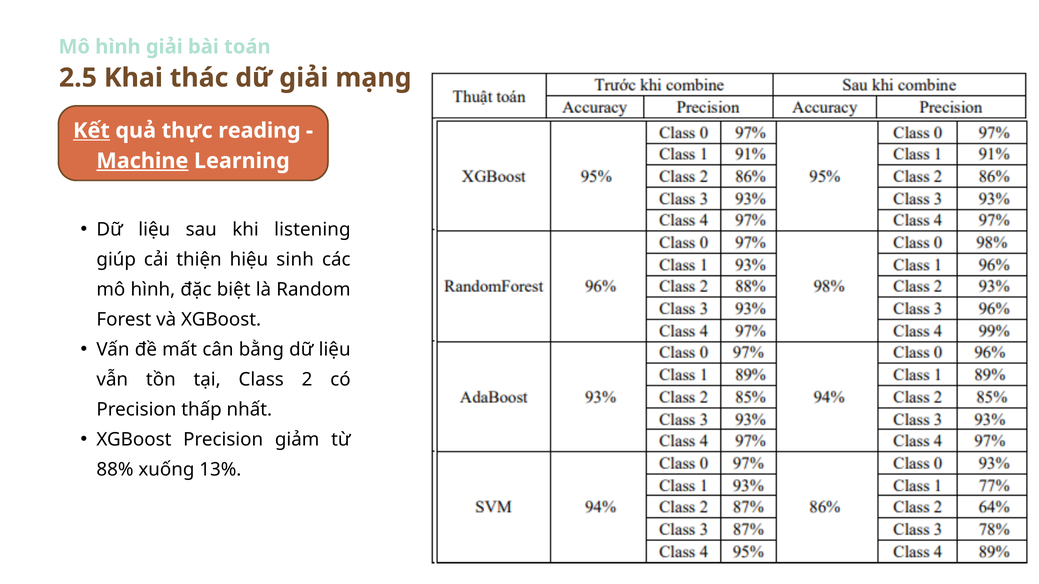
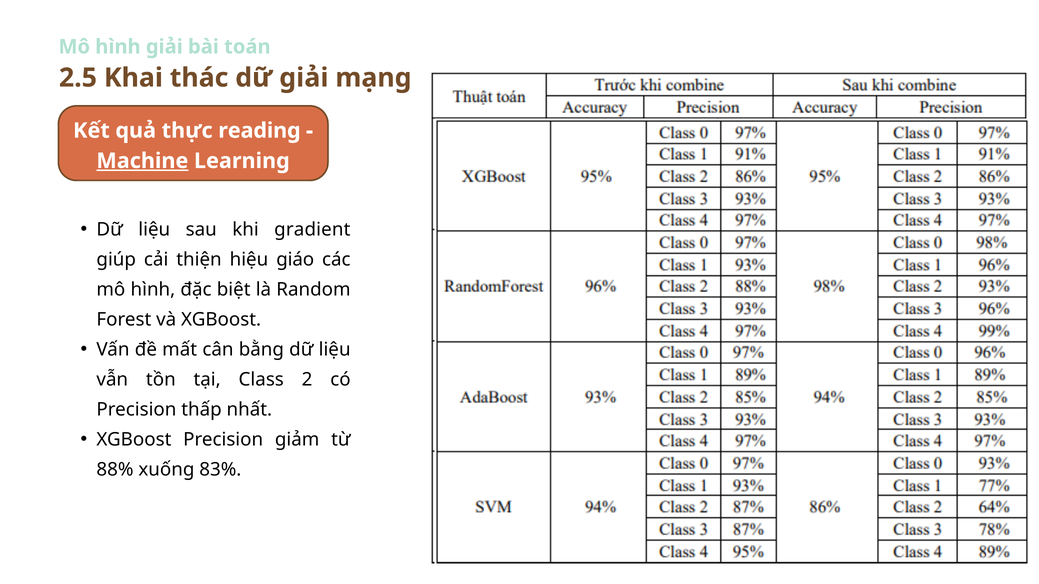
Kết underline: present -> none (91, 131)
listening: listening -> gradient (312, 230)
sinh: sinh -> giáo (295, 260)
13%: 13% -> 83% (220, 470)
